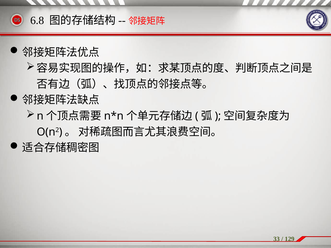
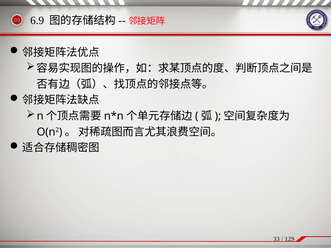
6.8: 6.8 -> 6.9 (37, 21)
